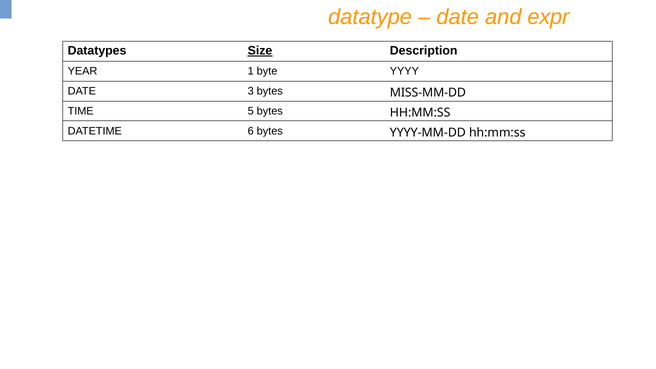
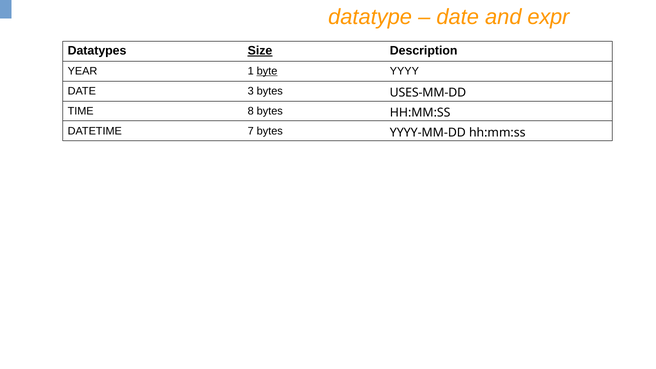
byte underline: none -> present (267, 71)
MISS-MM-DD: MISS-MM-DD -> USES-MM-DD (428, 93)
5: 5 -> 8 (251, 111)
6: 6 -> 7 (251, 131)
